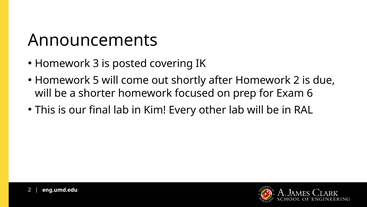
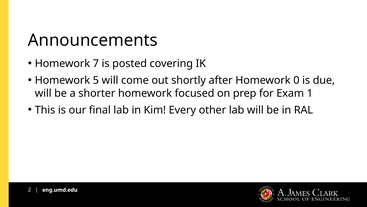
3: 3 -> 7 (96, 64)
Homework 2: 2 -> 0 (296, 80)
6: 6 -> 1 (310, 93)
